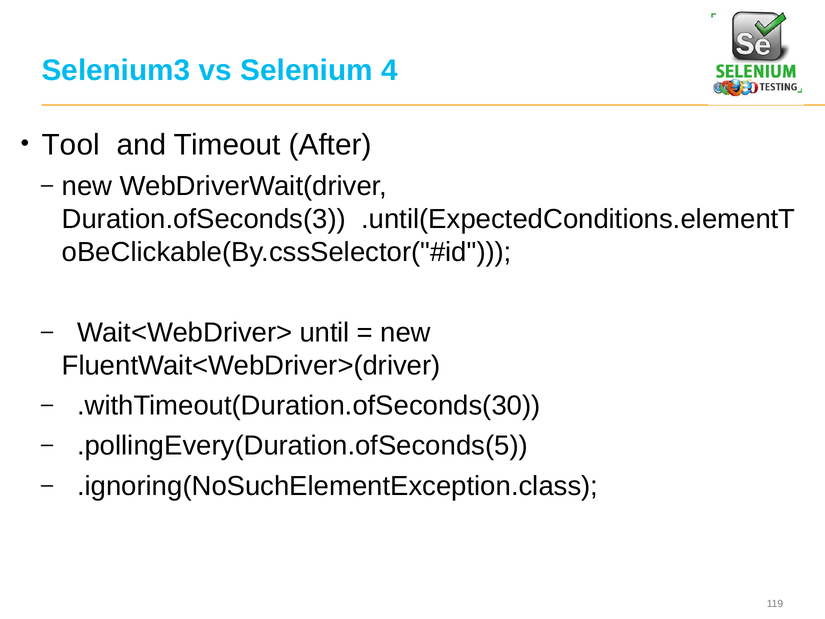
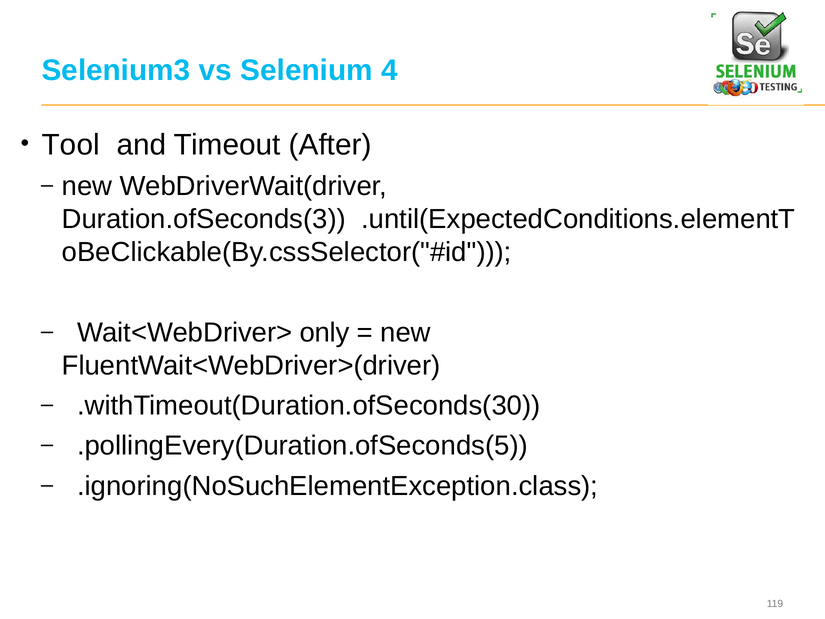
until: until -> only (325, 332)
